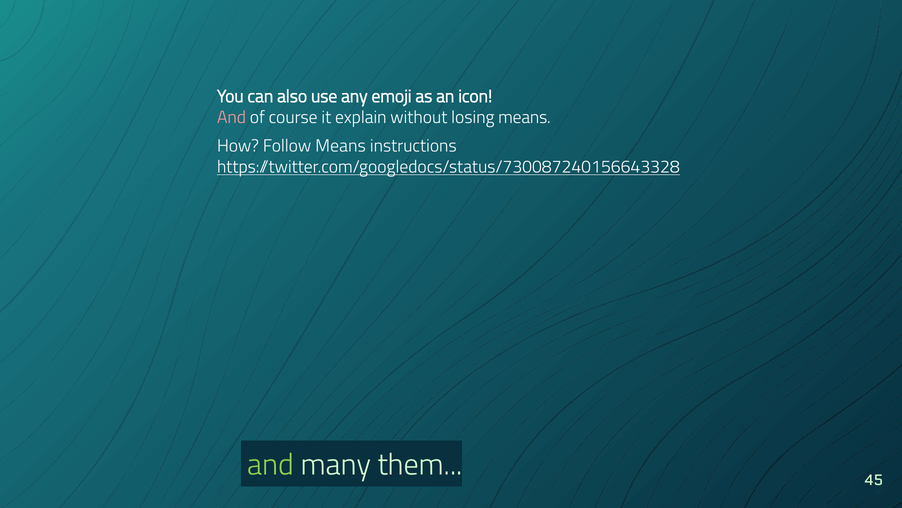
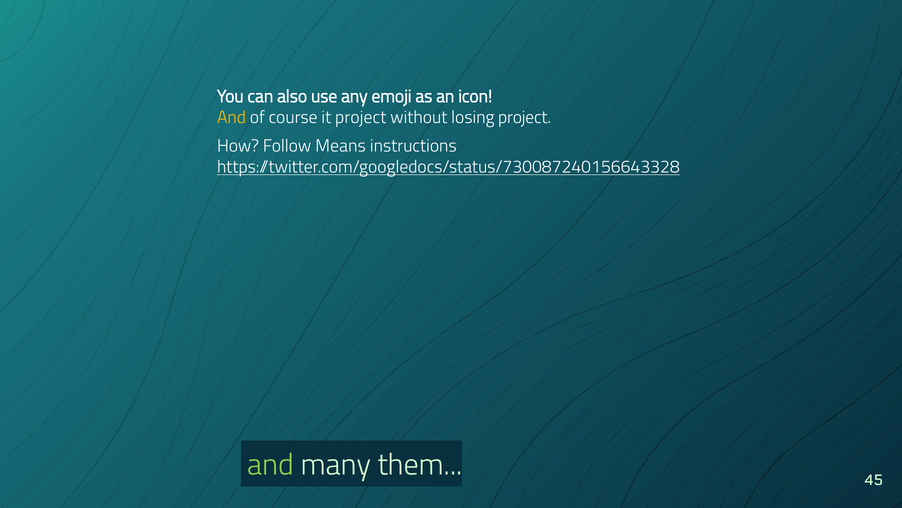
And colour: pink -> yellow (232, 117)
it explain: explain -> project (361, 117)
losing means: means -> project (524, 117)
